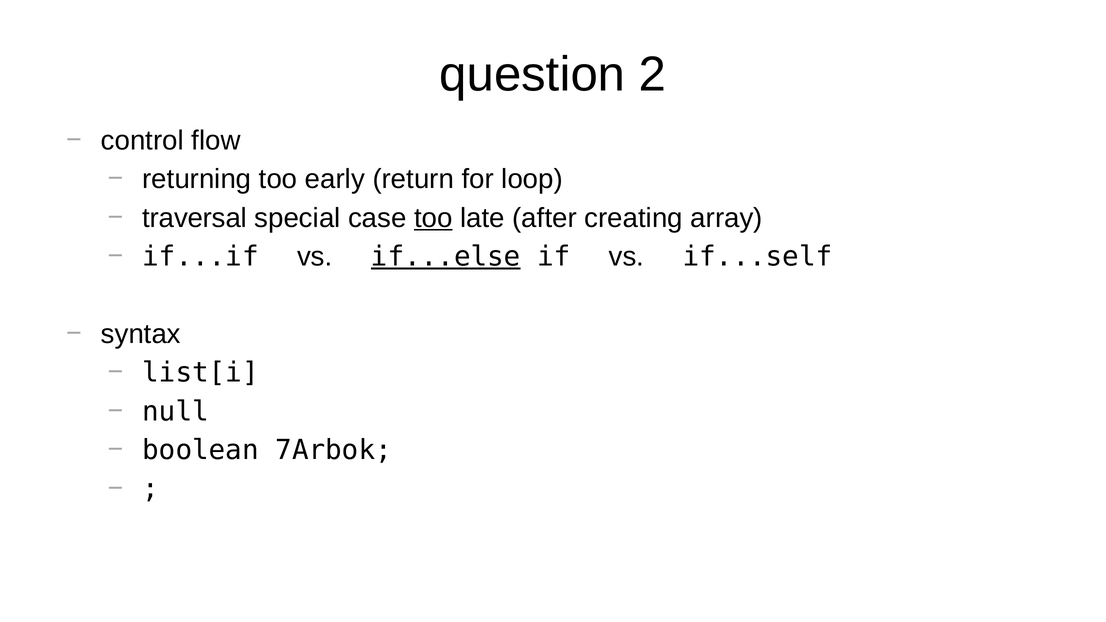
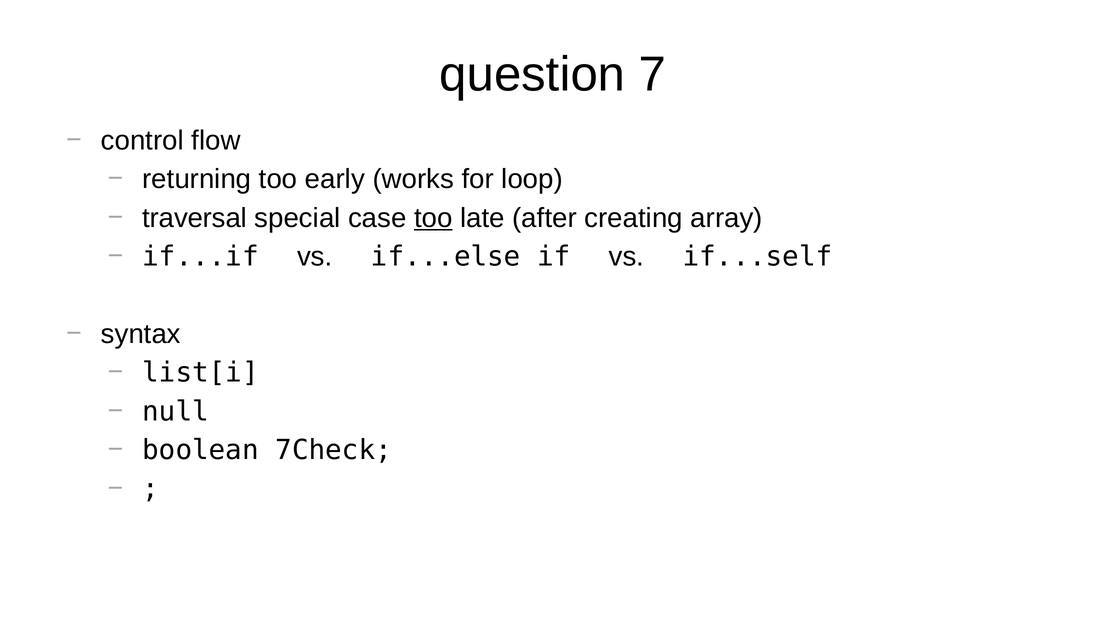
2: 2 -> 7 (653, 75)
return: return -> works (413, 179)
if...else underline: present -> none (446, 257)
7Arbok: 7Arbok -> 7Check (334, 450)
